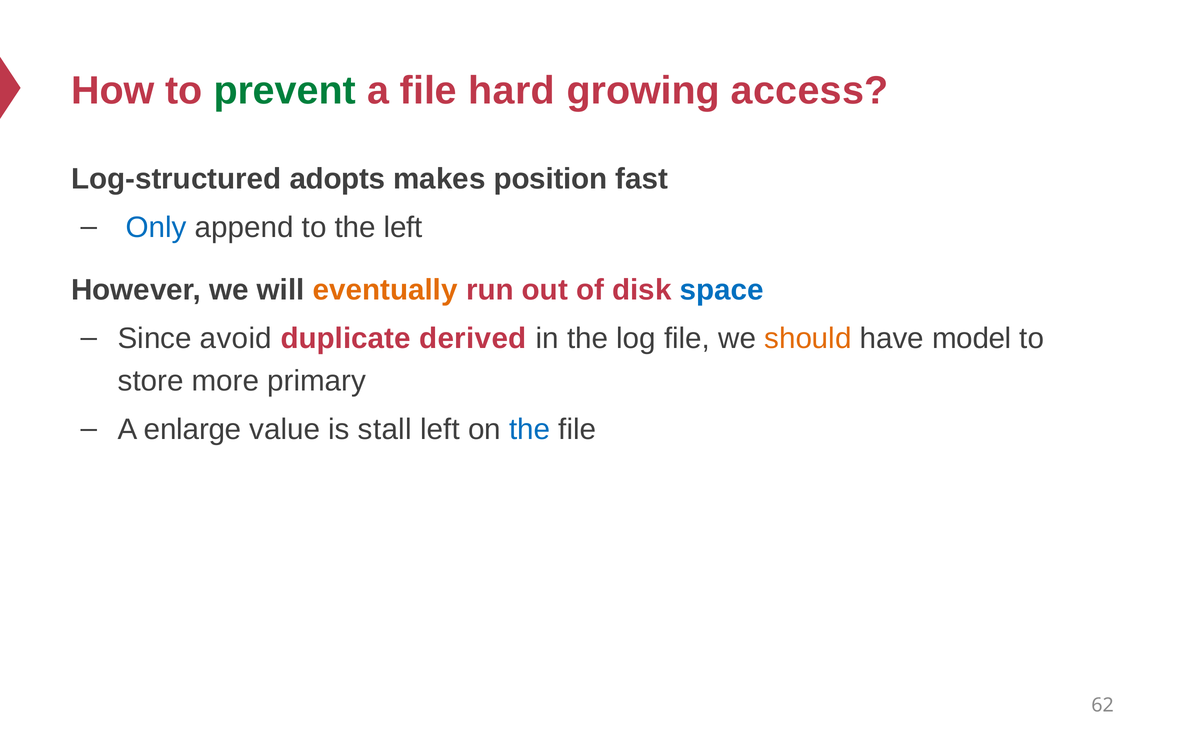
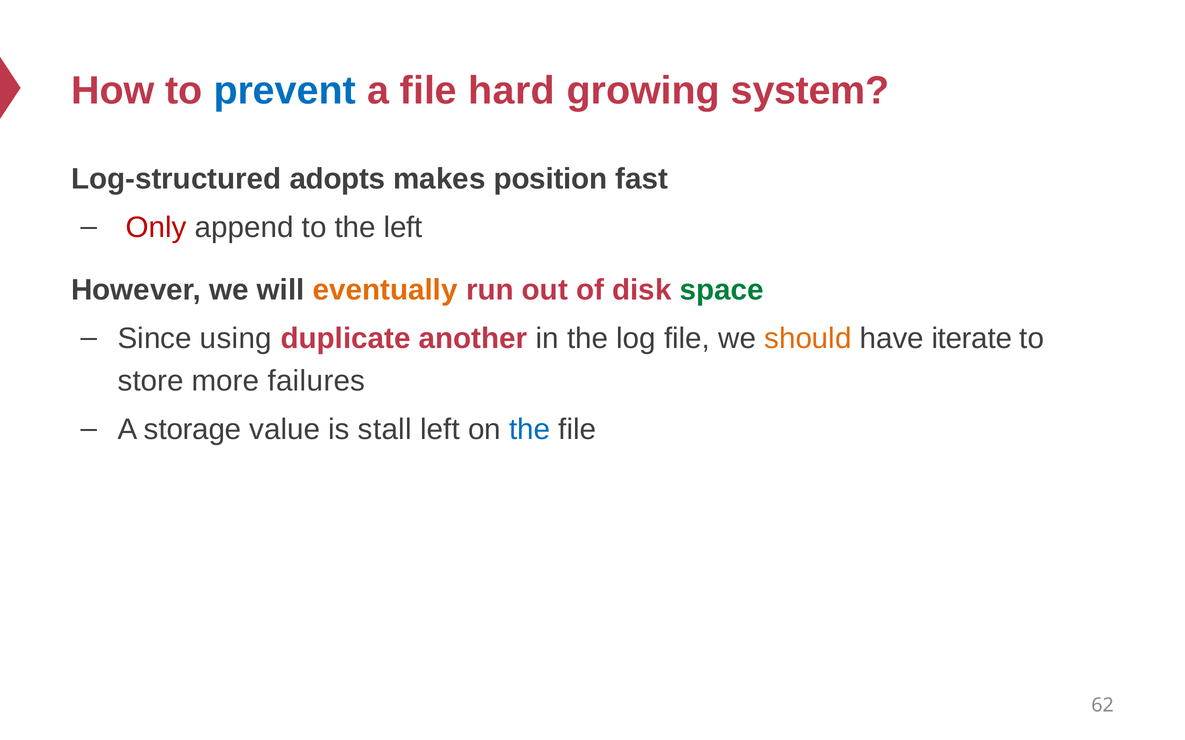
prevent colour: green -> blue (285, 91)
access: access -> system (810, 91)
Only colour: blue -> red (156, 228)
space colour: blue -> green (722, 290)
avoid: avoid -> using (236, 339)
derived: derived -> another (473, 339)
model: model -> iterate (972, 339)
primary: primary -> failures (316, 381)
enlarge: enlarge -> storage (193, 430)
